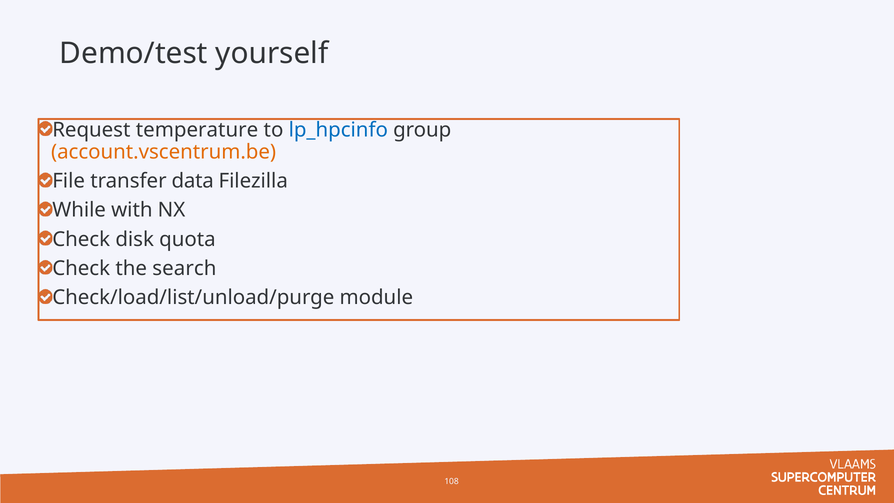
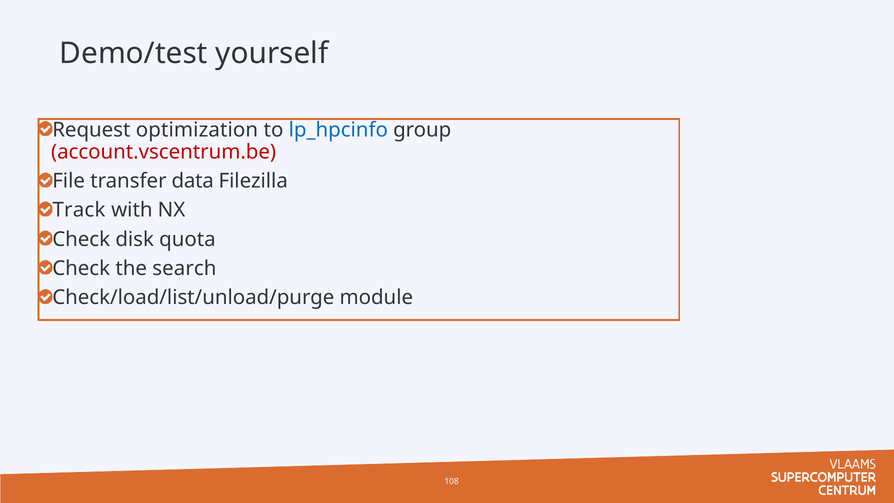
temperature: temperature -> optimization (197, 130)
account.vscentrum.be colour: orange -> red (164, 152)
While: While -> Track (79, 210)
